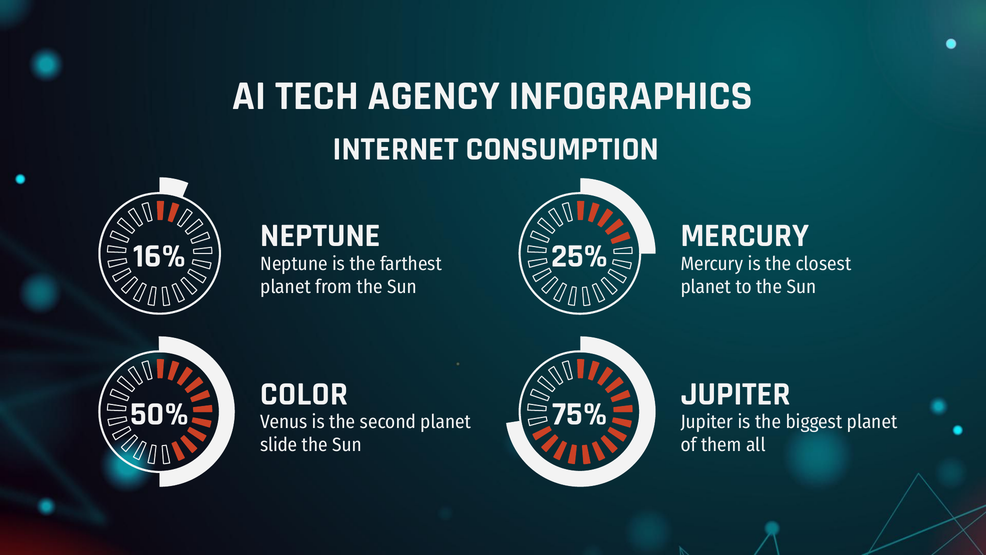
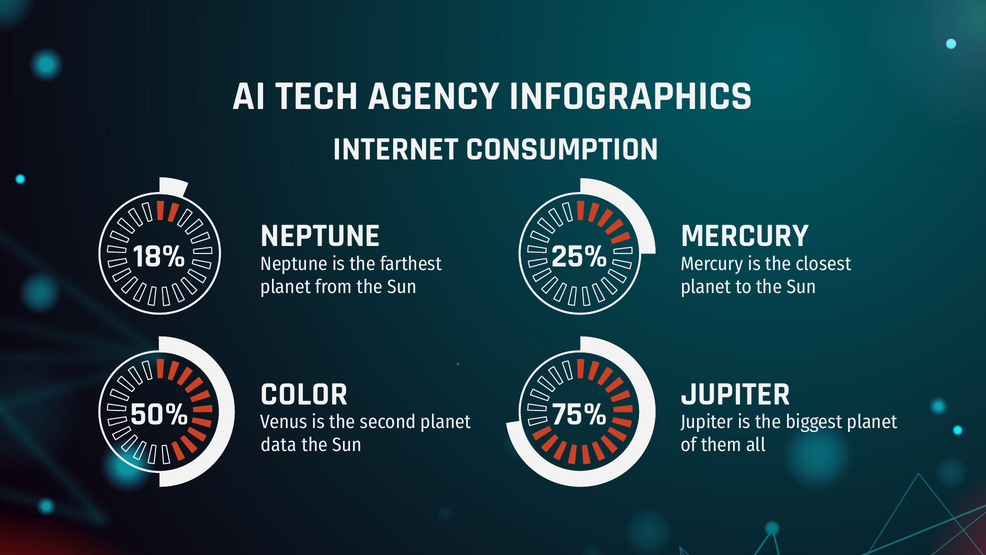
16%: 16% -> 18% (160, 256)
slide: slide -> data (279, 445)
